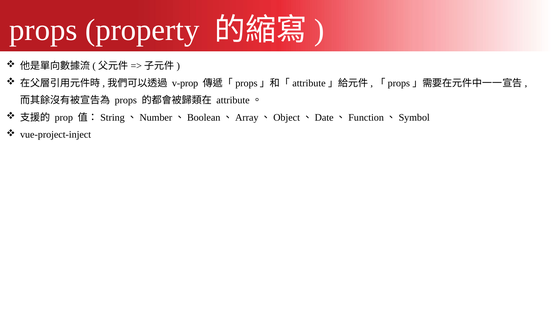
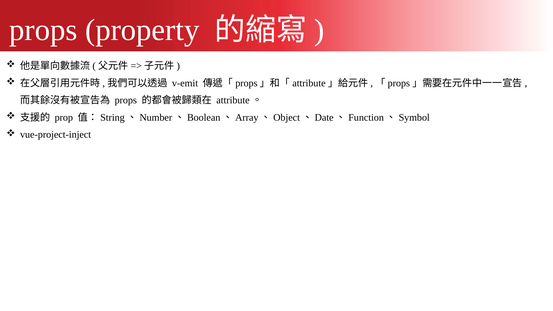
v-prop: v-prop -> v-emit (185, 83)
